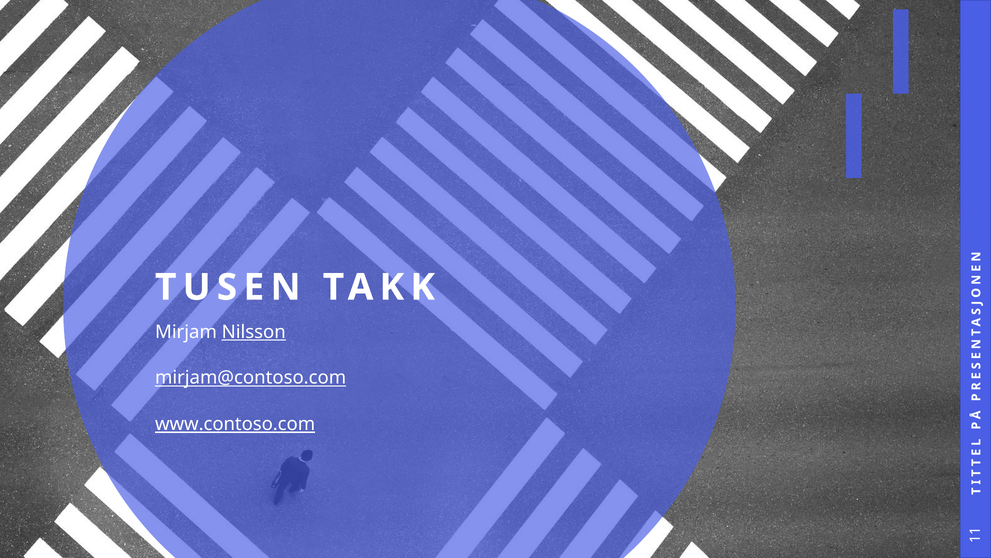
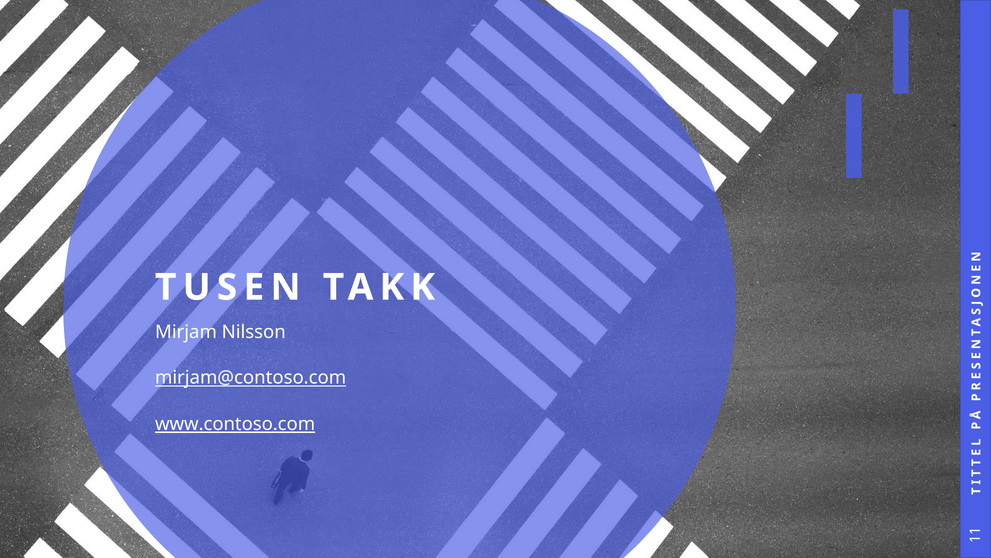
Nilsson underline: present -> none (254, 332)
